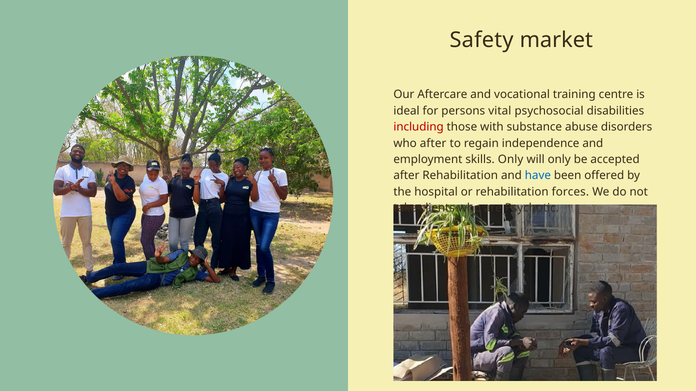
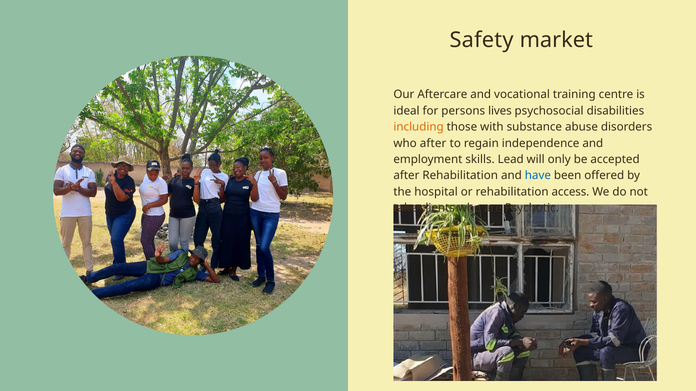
vital: vital -> lives (500, 111)
including colour: red -> orange (419, 127)
skills Only: Only -> Lead (511, 160)
forces: forces -> access (570, 192)
